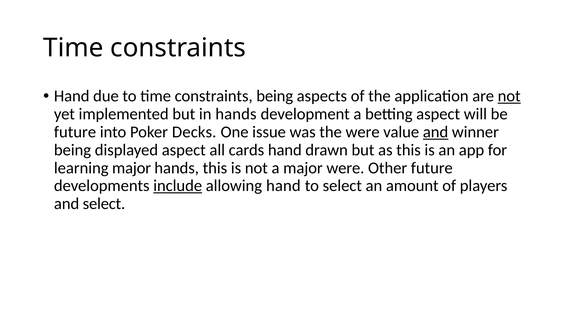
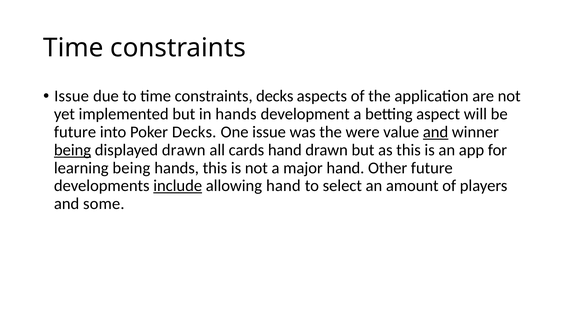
Hand: Hand -> Issue (72, 96)
constraints being: being -> decks (275, 96)
not underline: present -> none (509, 96)
being underline: none -> present (73, 150)
displayed aspect: aspect -> drawn (184, 150)
learning major: major -> being (131, 168)
major were: were -> hand (345, 168)
and select: select -> some (104, 203)
